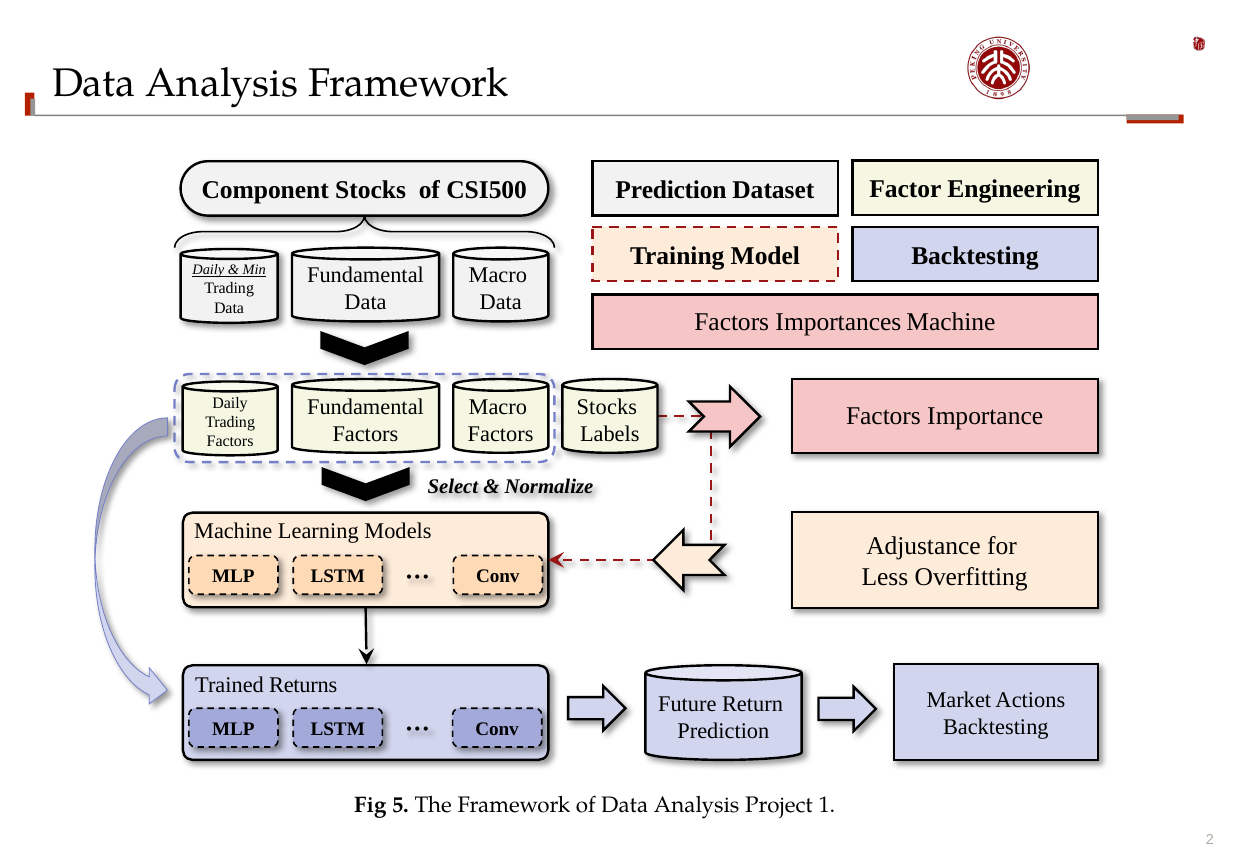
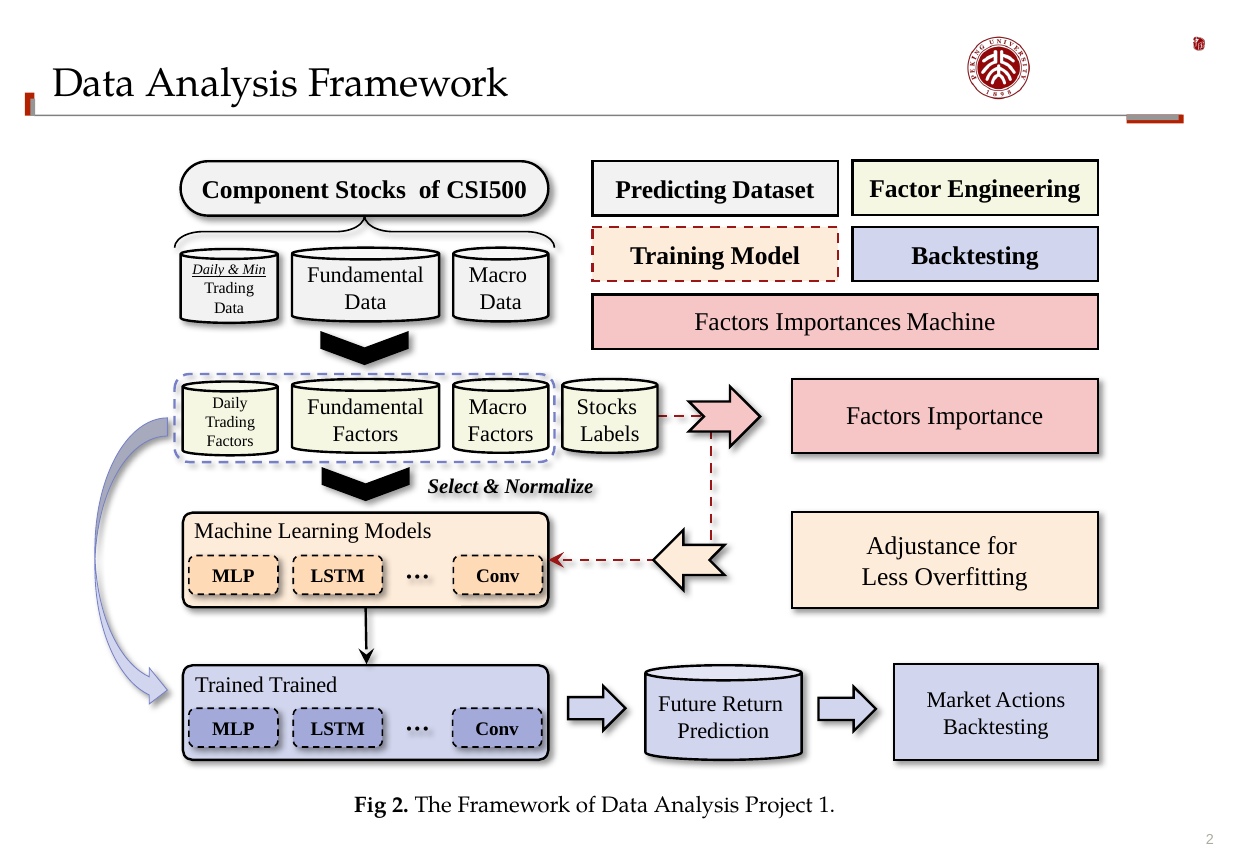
Prediction: Prediction -> Predicting (671, 190)
Trained Returns: Returns -> Trained (303, 685)
Fig 5: 5 -> 2 (400, 805)
